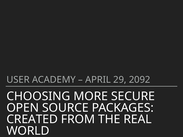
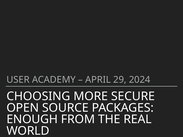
2092: 2092 -> 2024 (140, 80)
CREATED: CREATED -> ENOUGH (32, 120)
